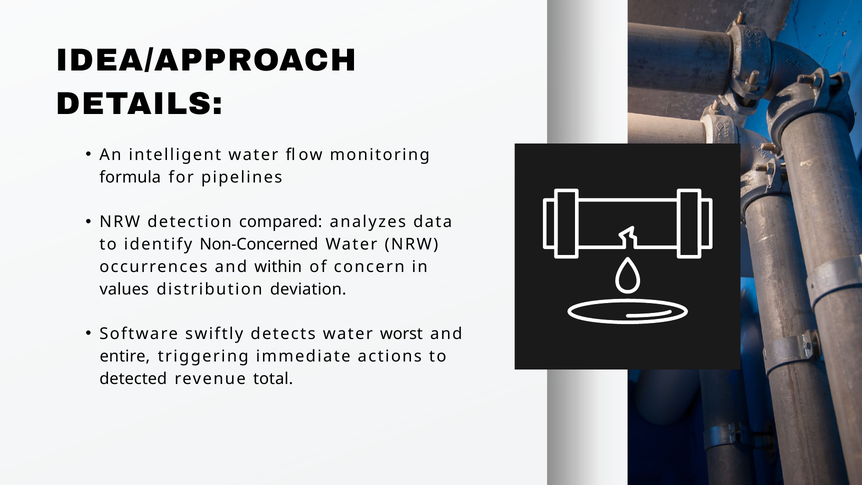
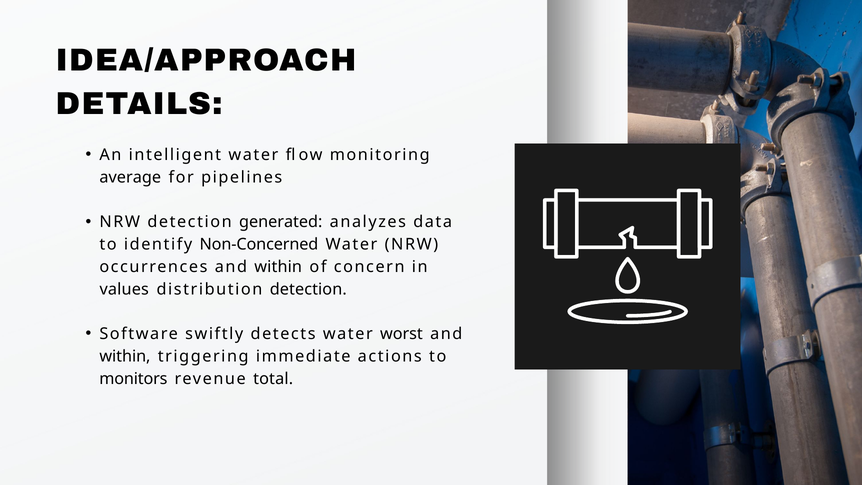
formula: formula -> average (130, 177)
compared: compared -> generated (281, 222)
distribution deviation: deviation -> detection (308, 289)
entire: entire -> within (125, 356)
detected: detected -> monitors (133, 379)
